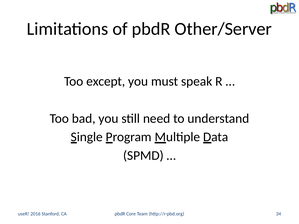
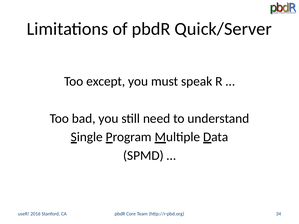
Other/Server: Other/Server -> Quick/Server (223, 29)
